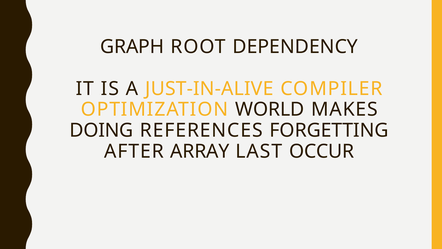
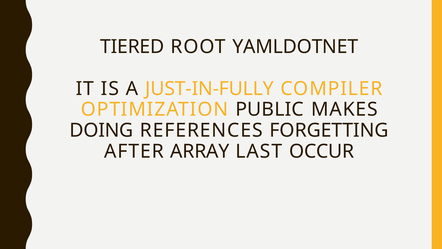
GRAPH: GRAPH -> TIERED (132, 47)
DEPENDENCY: DEPENDENCY -> YAMLDOTNET (295, 47)
JUST-IN-ALIVE: JUST-IN-ALIVE -> JUST-IN-FULLY (210, 88)
WORLD: WORLD -> PUBLIC (270, 109)
